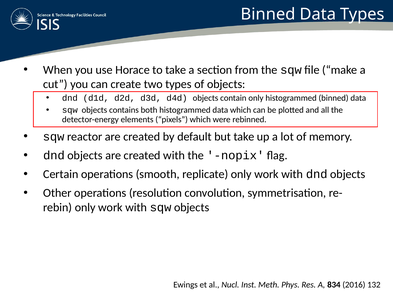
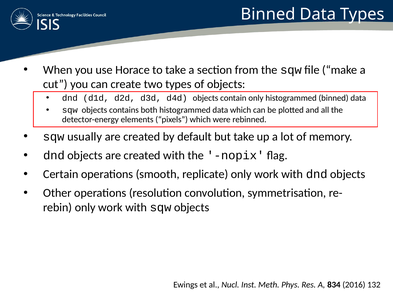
reactor: reactor -> usually (85, 137)
